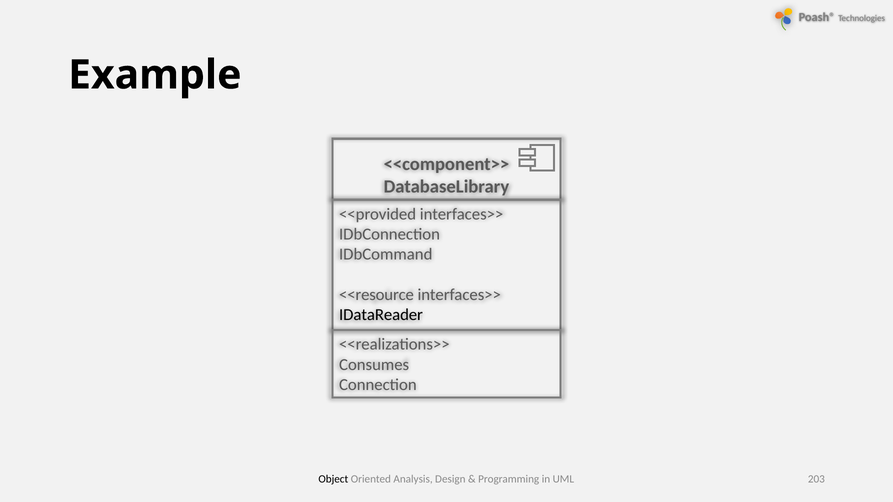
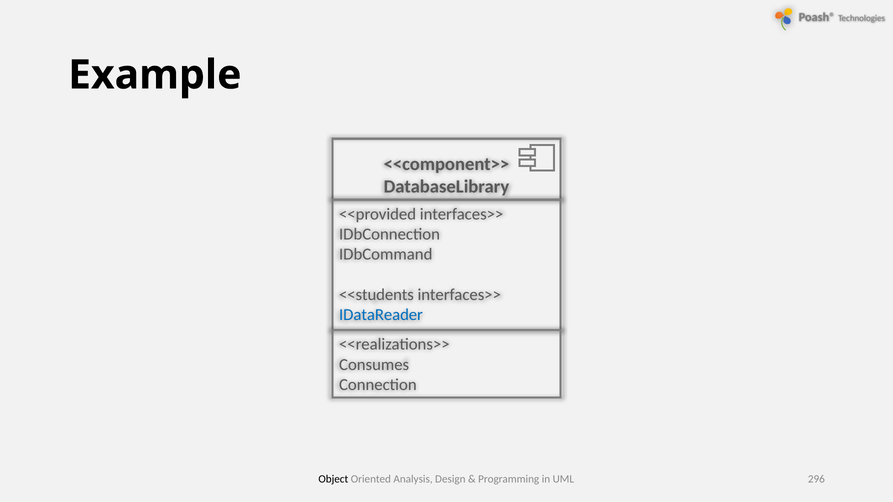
<<resource: <<resource -> <<students (376, 295)
IDataReader colour: black -> blue (381, 315)
203: 203 -> 296 (816, 480)
